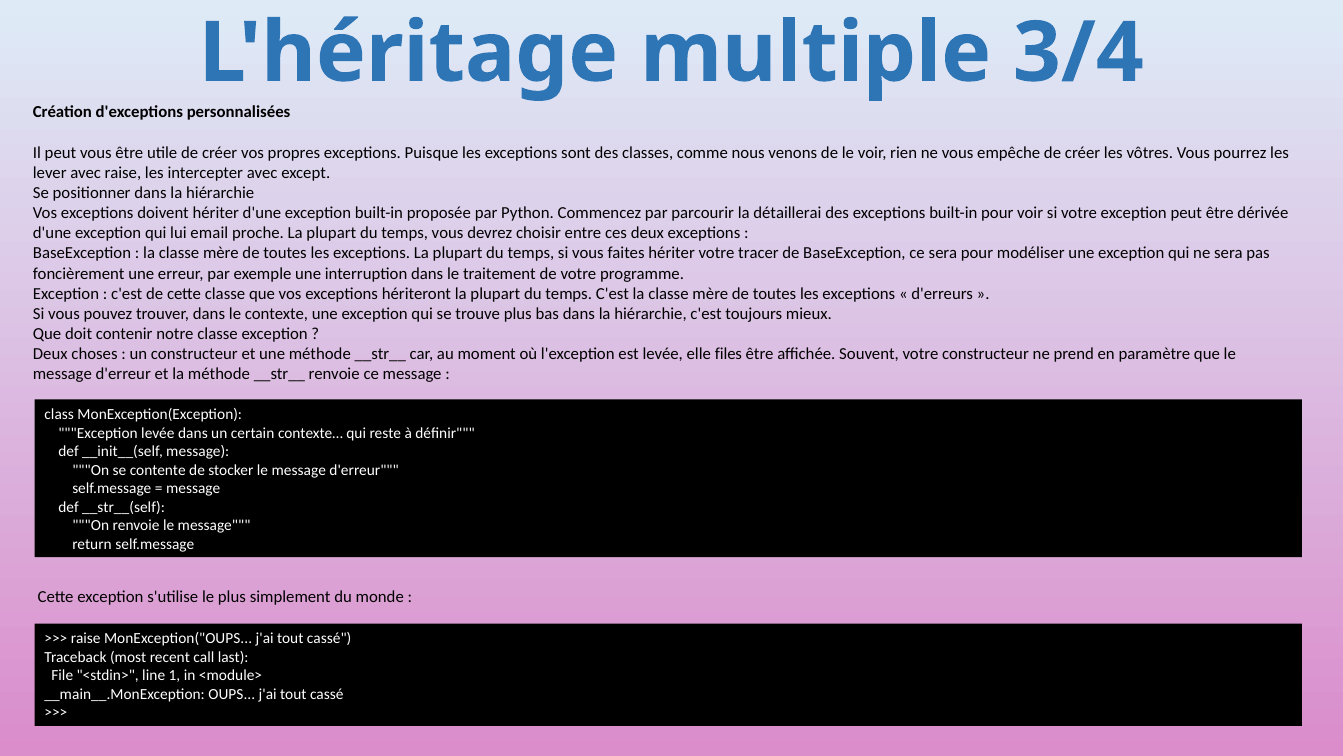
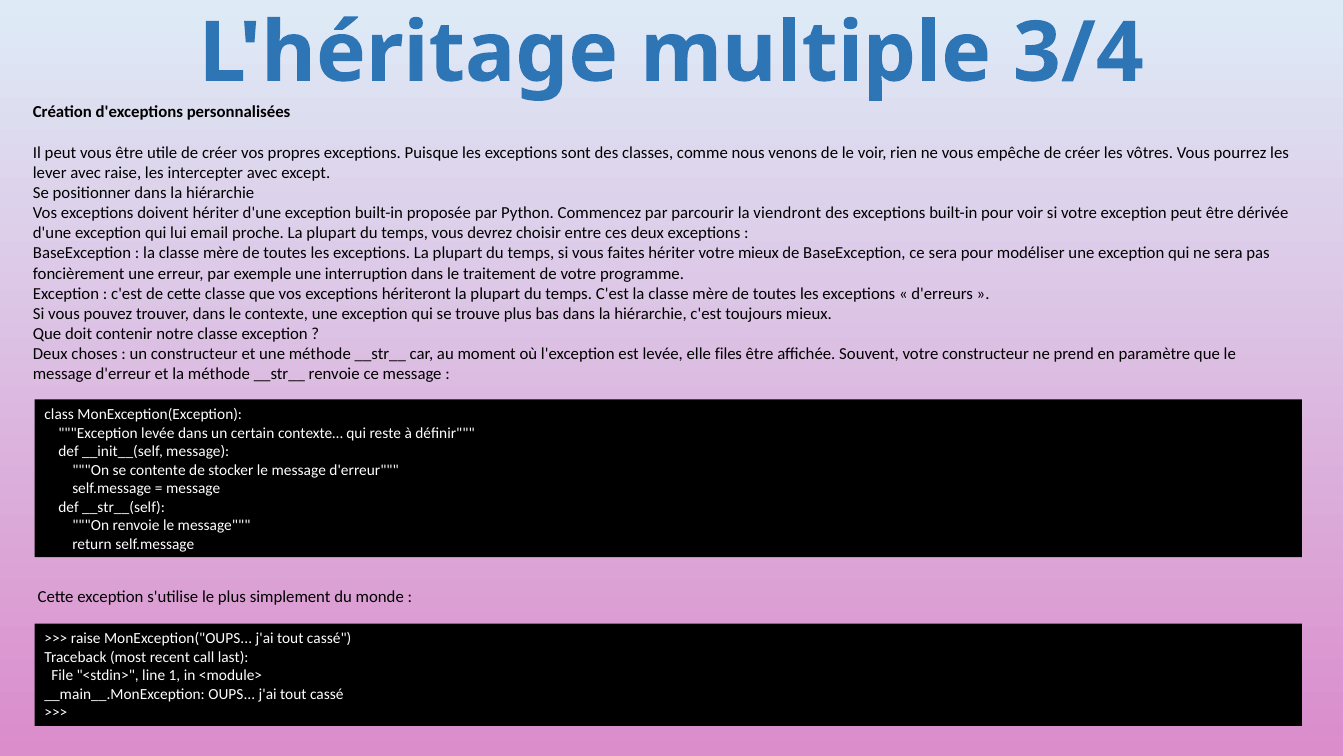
détaillerai: détaillerai -> viendront (787, 213)
votre tracer: tracer -> mieux (758, 253)
